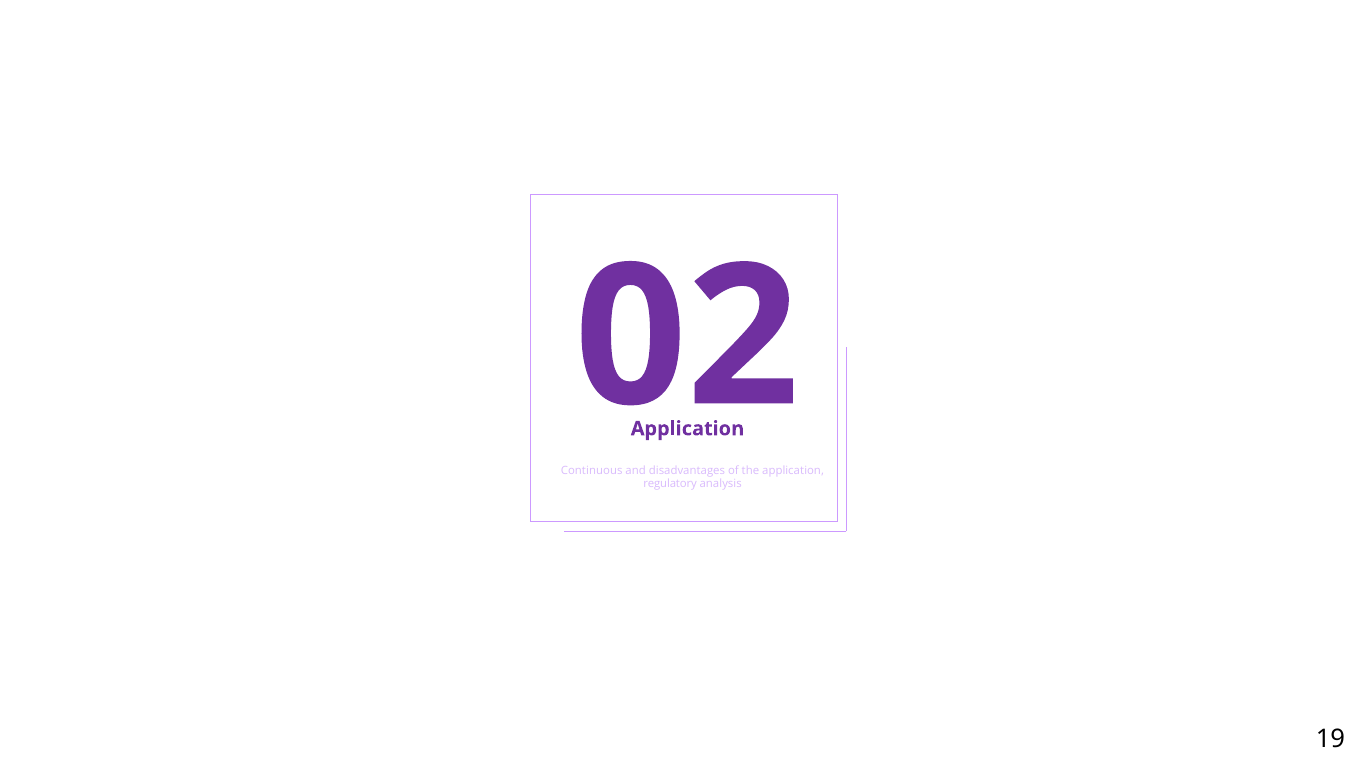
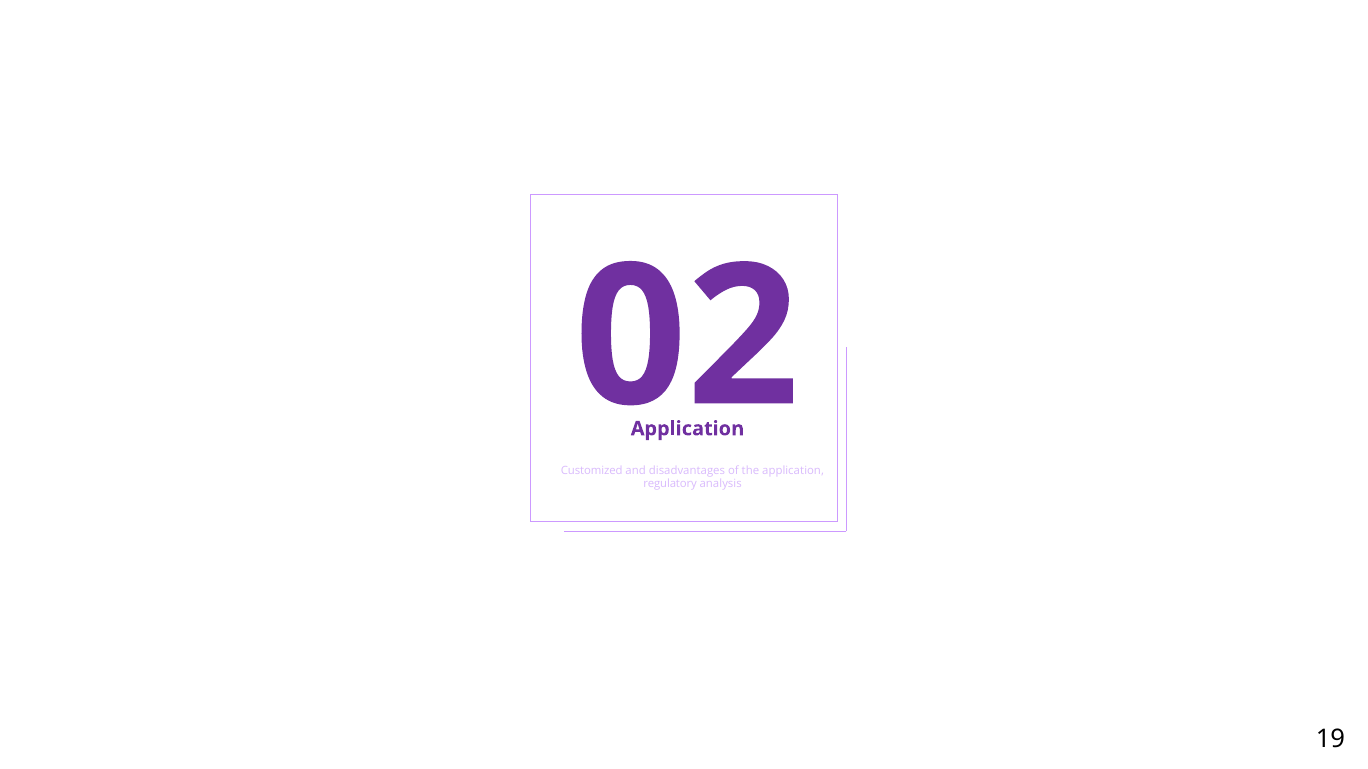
Continuous: Continuous -> Customized (592, 471)
